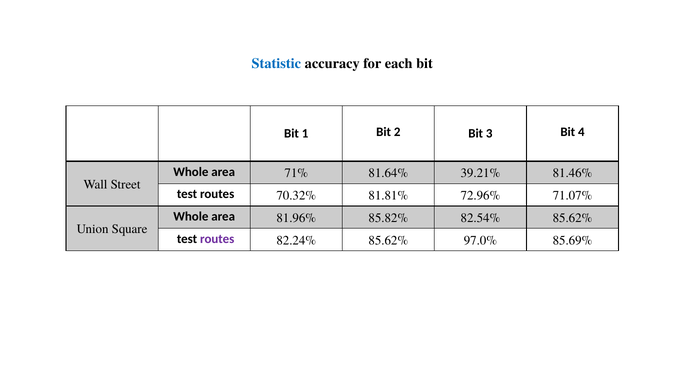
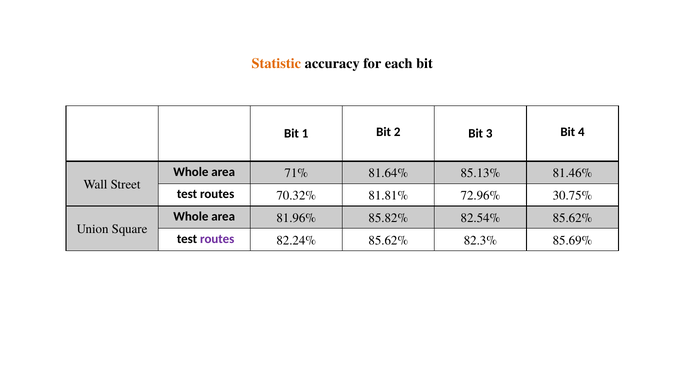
Statistic colour: blue -> orange (276, 63)
39.21%: 39.21% -> 85.13% (480, 173)
71.07%: 71.07% -> 30.75% (573, 196)
97.0%: 97.0% -> 82.3% (480, 240)
